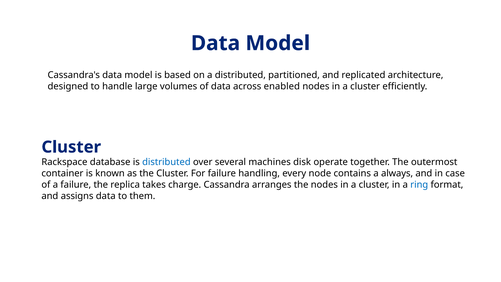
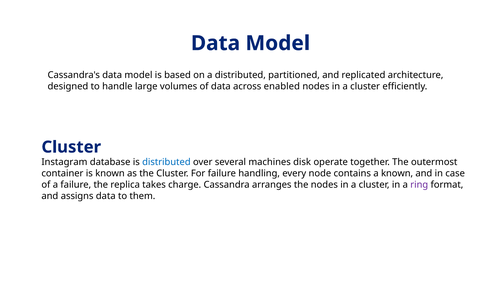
Rackspace: Rackspace -> Instagram (64, 162)
a always: always -> known (397, 173)
ring colour: blue -> purple (419, 185)
